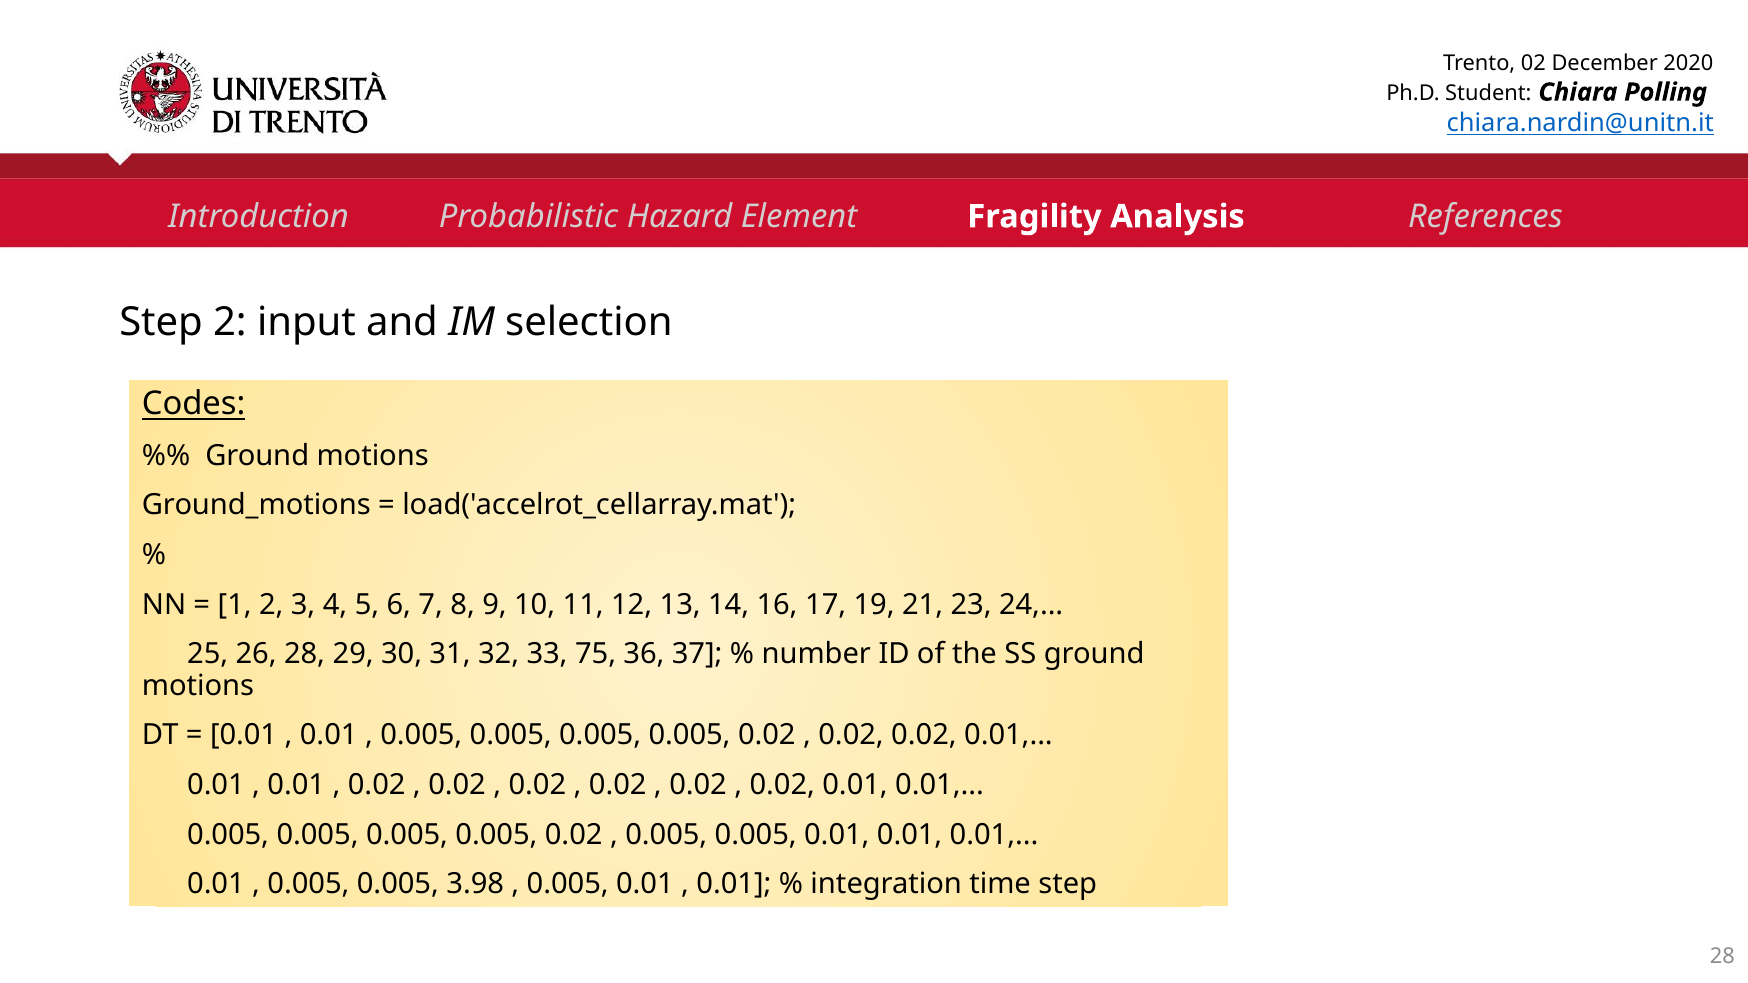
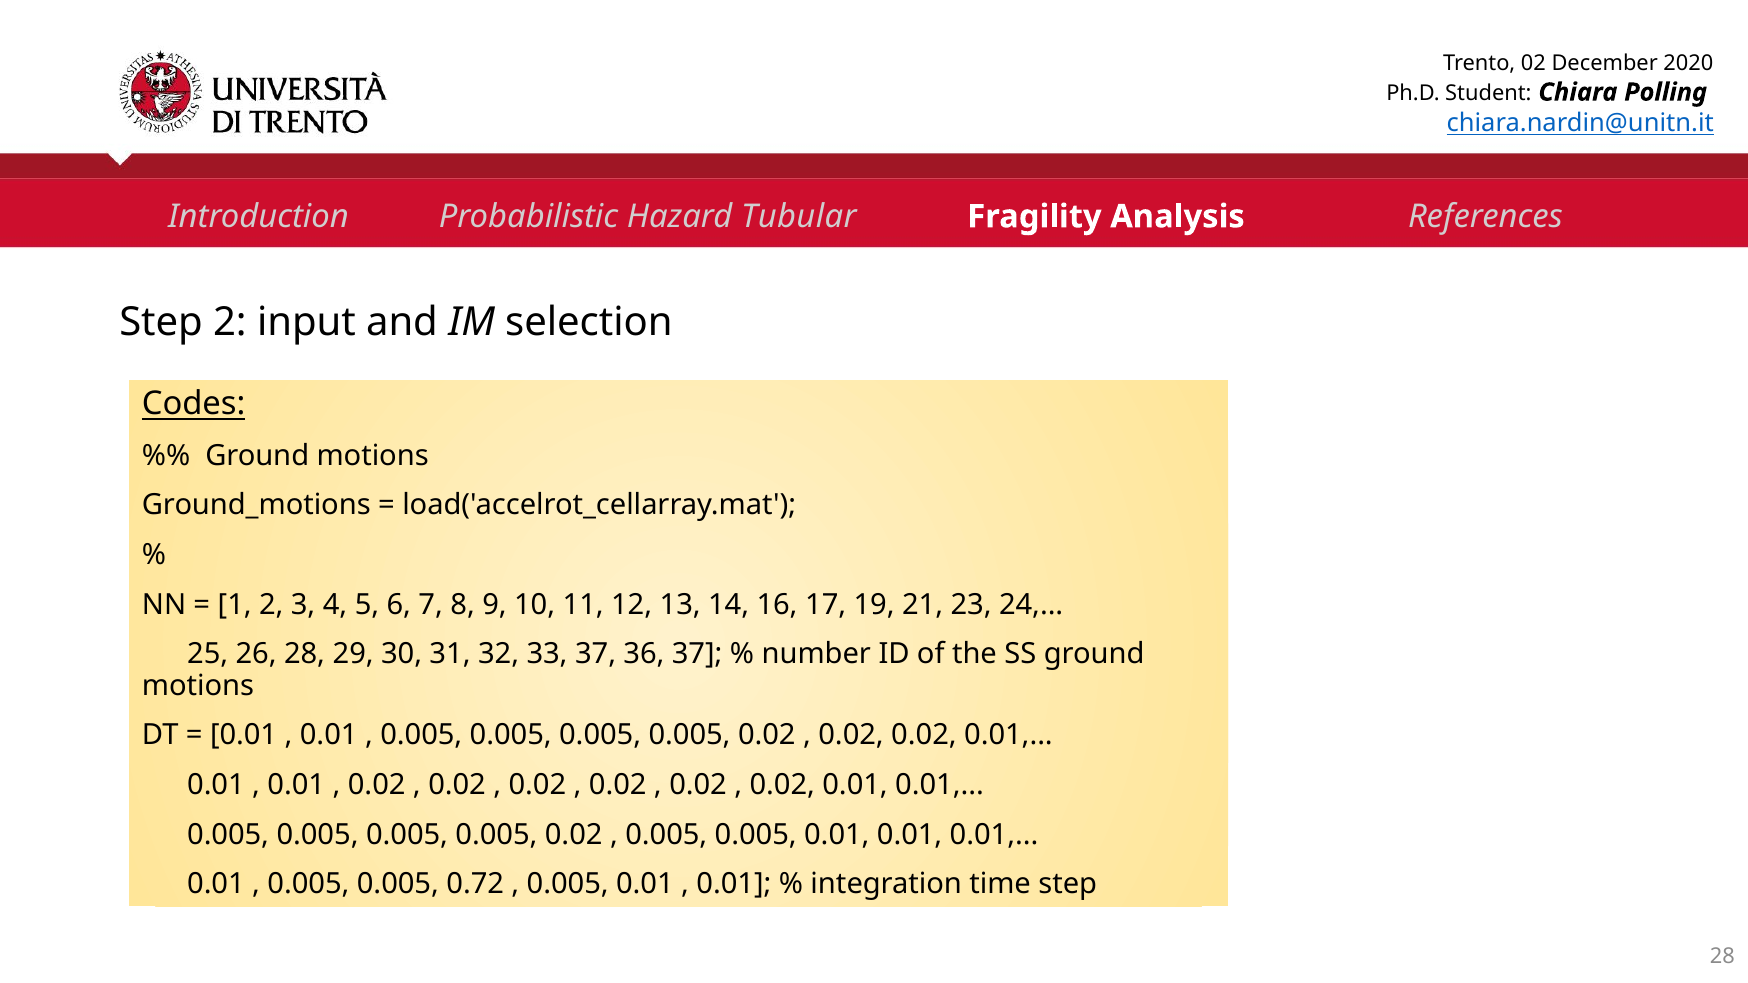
Element: Element -> Tubular (799, 217)
33 75: 75 -> 37 (596, 654)
3.98: 3.98 -> 0.72 (475, 884)
